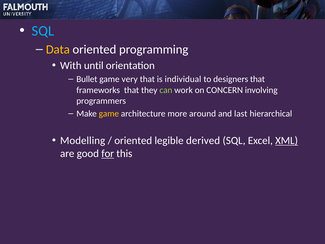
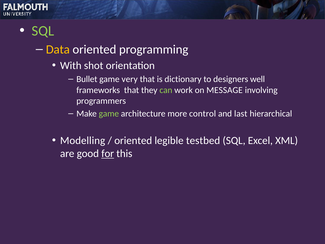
SQL colour: light blue -> light green (43, 31)
until: until -> shot (94, 66)
individual: individual -> dictionary (183, 79)
designers that: that -> well (257, 79)
CONCERN: CONCERN -> MESSAGE (225, 90)
game colour: yellow -> light green (109, 114)
around: around -> control (203, 114)
derived: derived -> testbed (203, 140)
XML underline: present -> none (287, 140)
